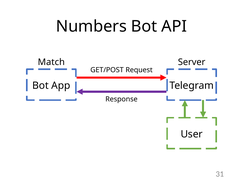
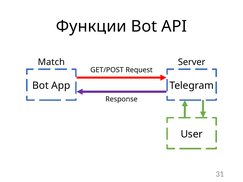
Numbers: Numbers -> Функции (91, 26)
